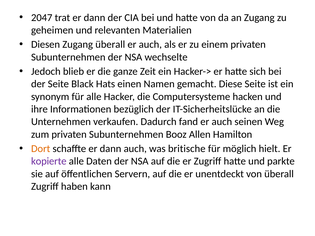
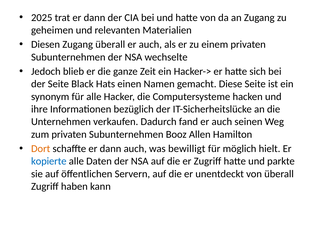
2047: 2047 -> 2025 (42, 18)
britische: britische -> bewilligt (187, 149)
kopierte colour: purple -> blue (49, 161)
